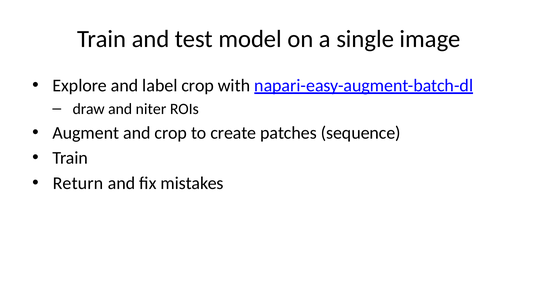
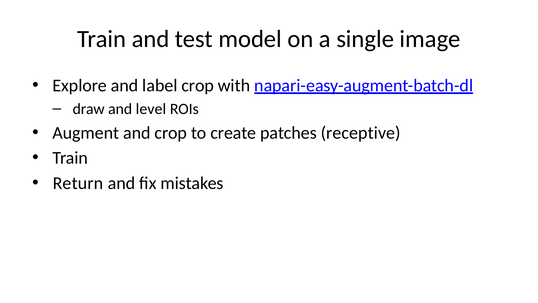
niter: niter -> level (151, 109)
sequence: sequence -> receptive (361, 133)
